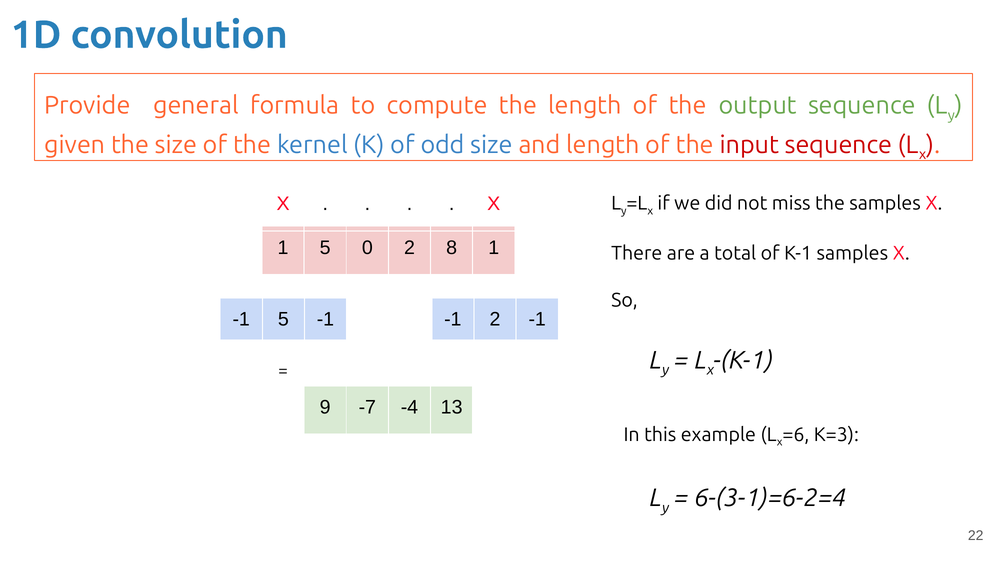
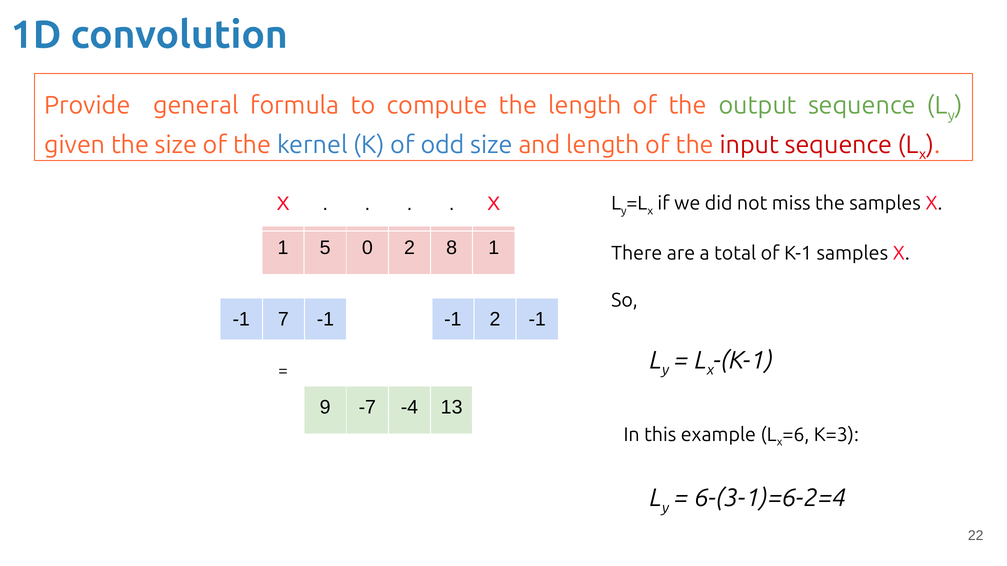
-1 5: 5 -> 7 (283, 319)
